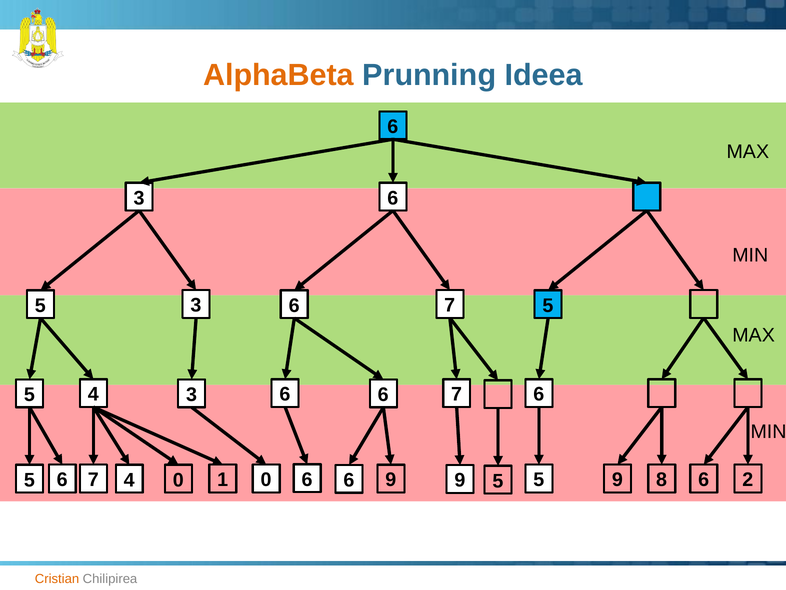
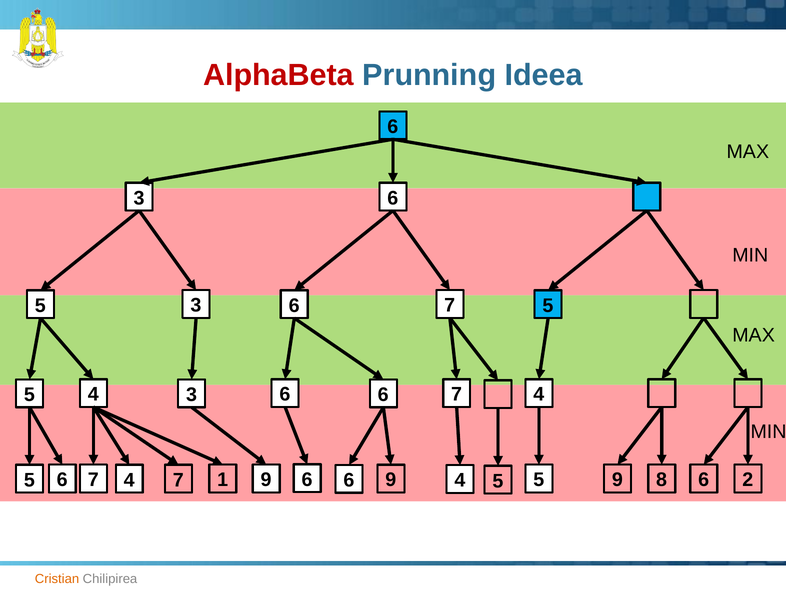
AlphaBeta colour: orange -> red (279, 75)
4 6 6: 6 -> 4 (539, 394)
7 0: 0 -> 9 (266, 480)
9: 9 -> 4 (460, 480)
5 0: 0 -> 7 (178, 480)
